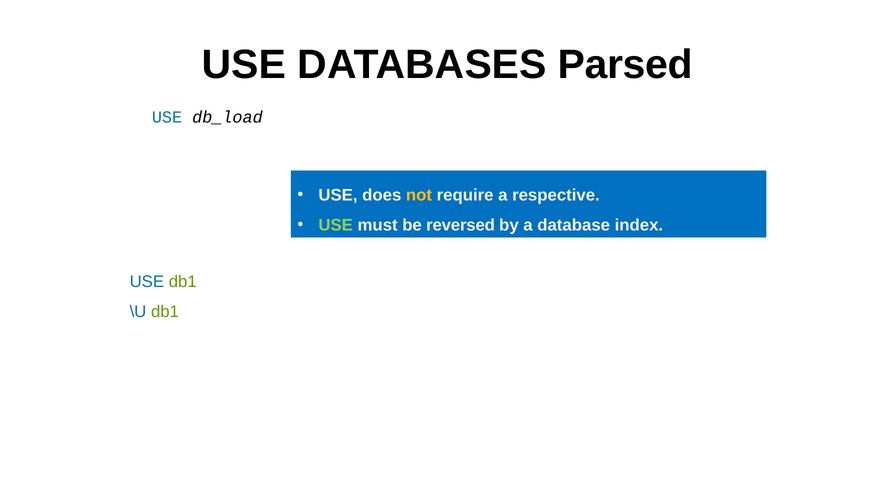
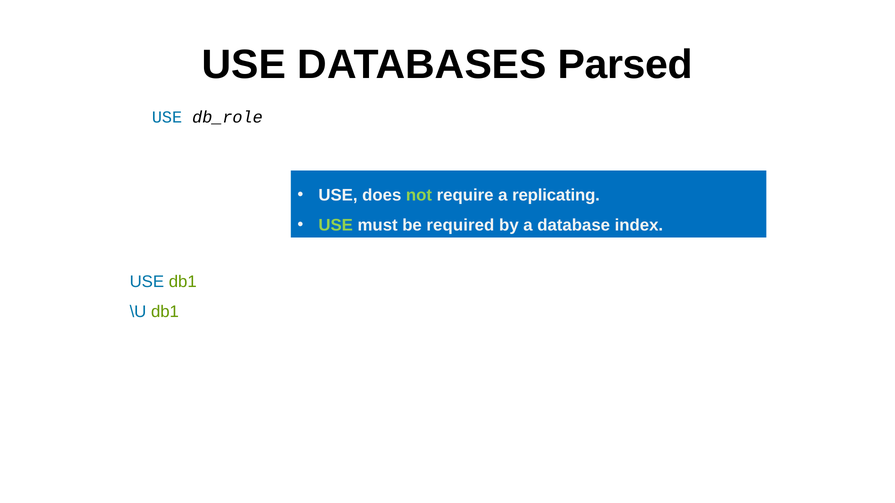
db_load: db_load -> db_role (227, 117)
not colour: yellow -> light green (419, 195)
respective: respective -> replicating (556, 195)
reversed: reversed -> required (460, 226)
